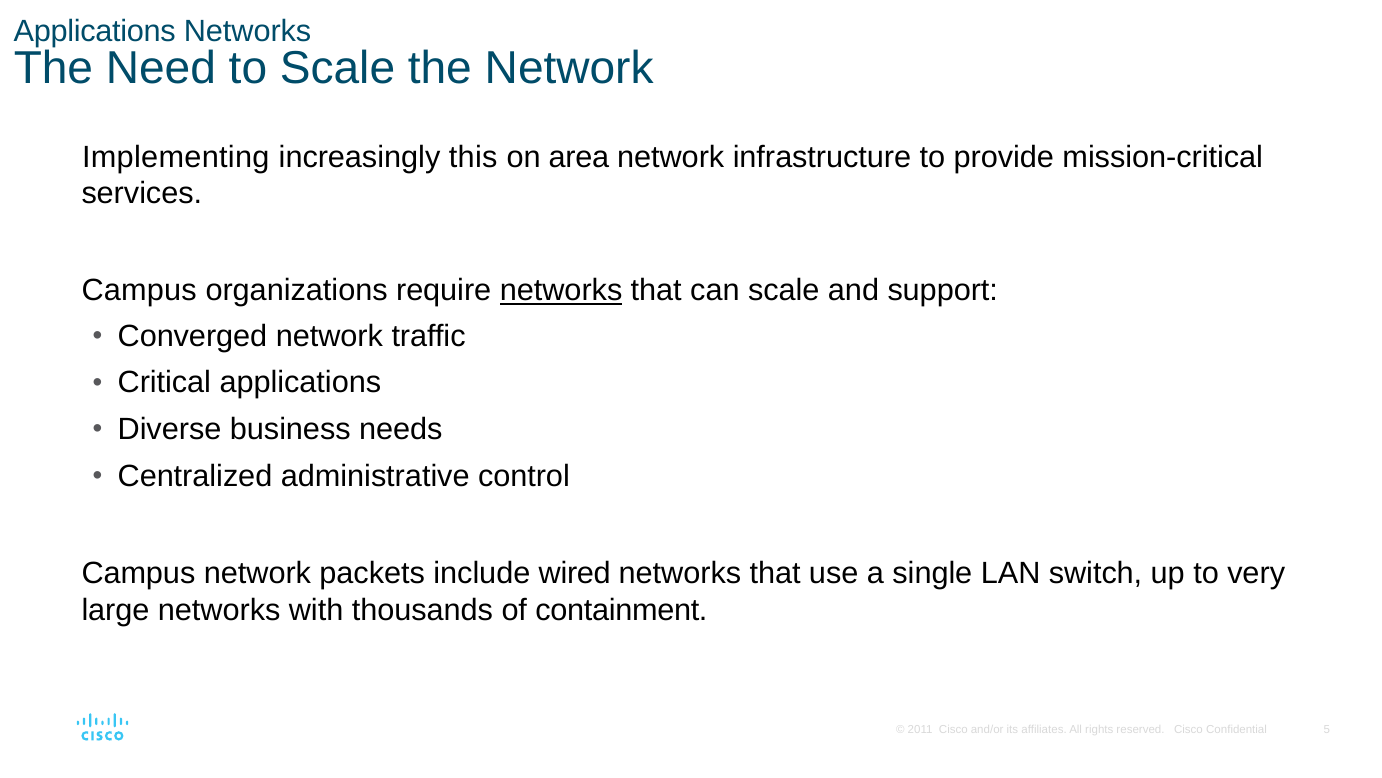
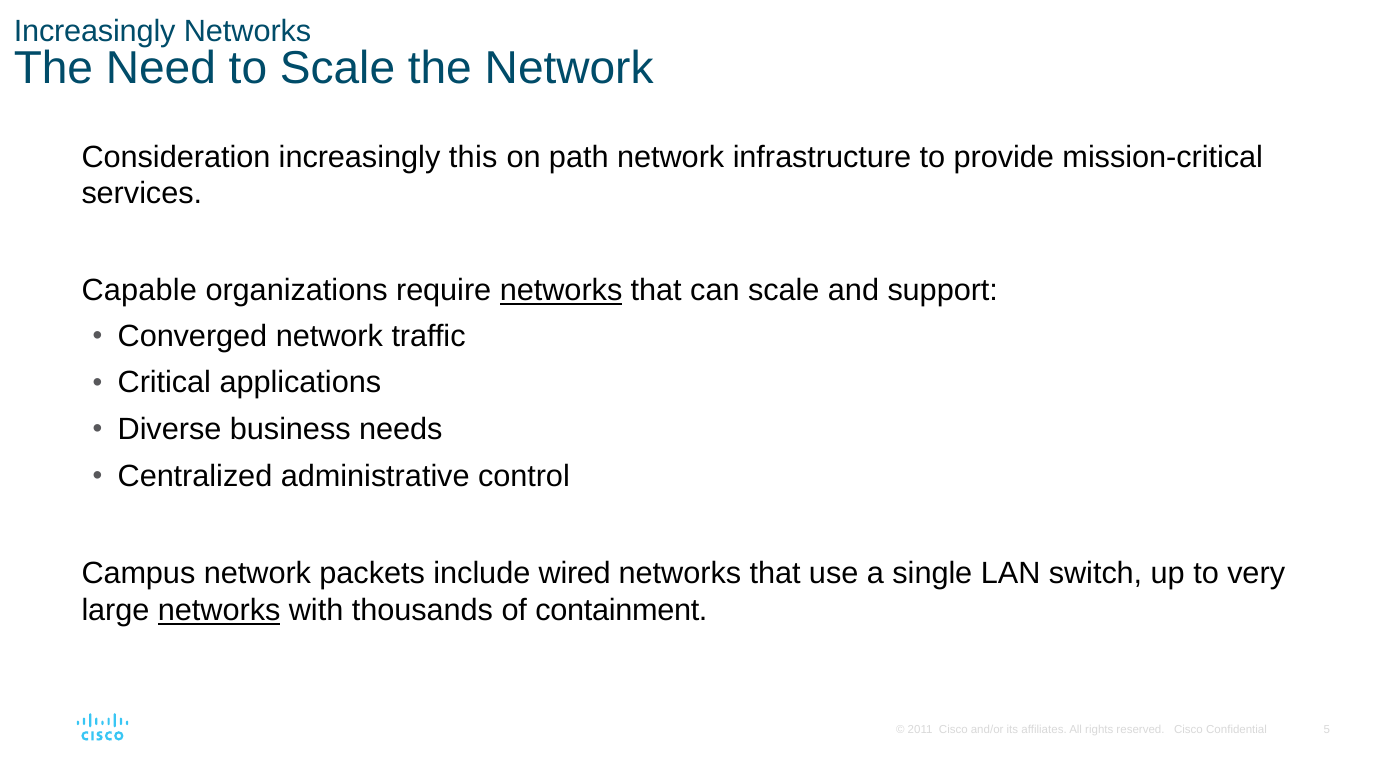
Applications: Applications -> Increasingly (95, 32)
Implementing: Implementing -> Consideration (176, 157)
area: area -> path (579, 157)
Campus: Campus -> Capable (139, 290)
networks underline: none -> present (219, 610)
